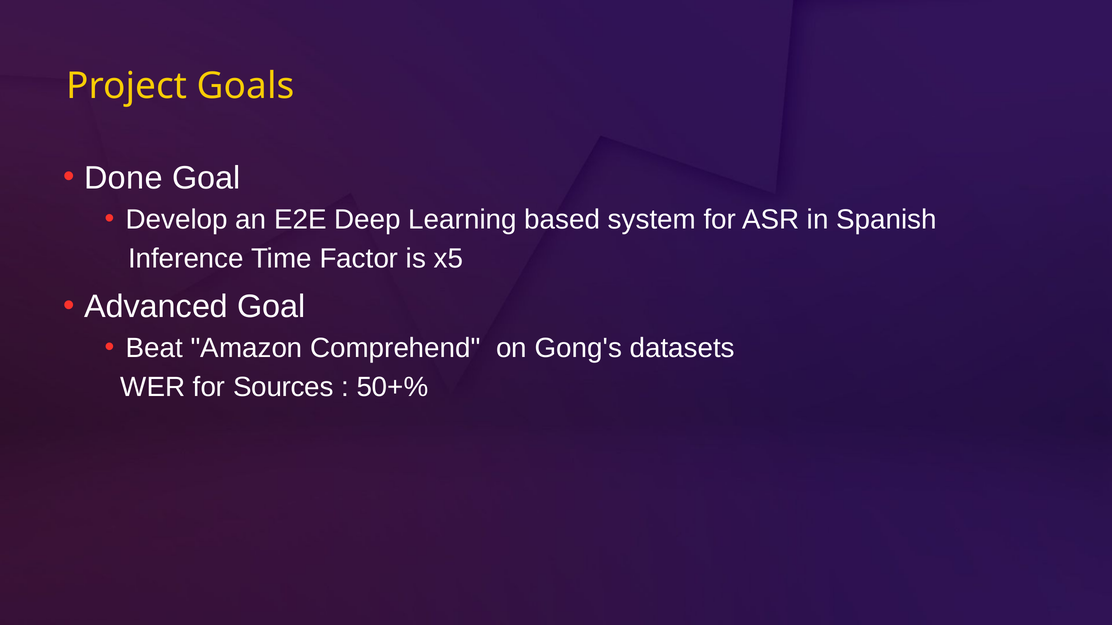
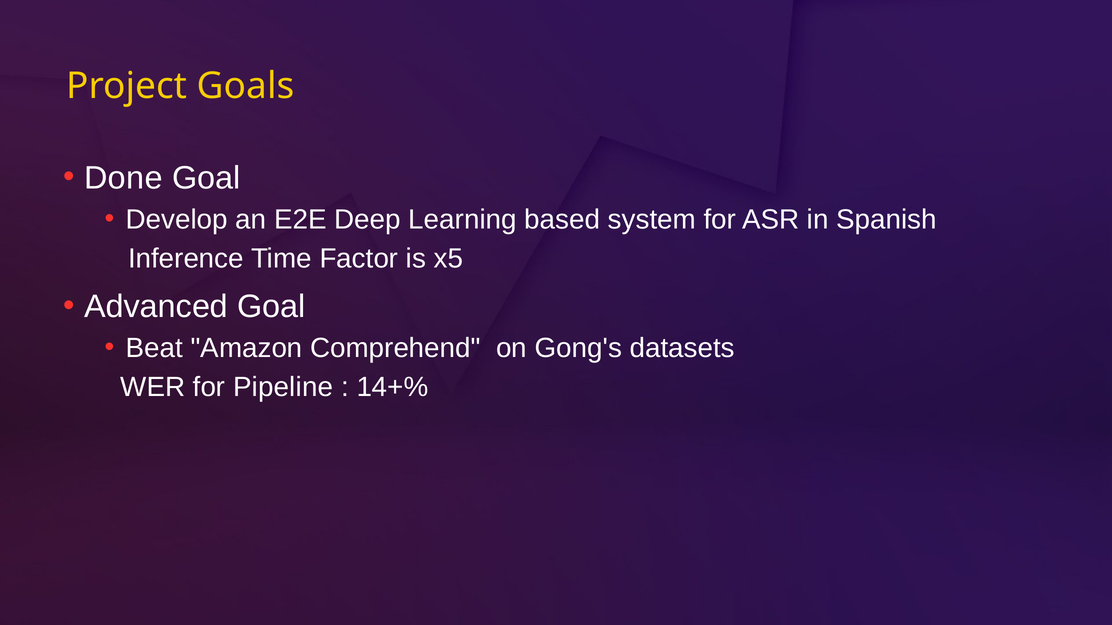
Sources: Sources -> Pipeline (283, 388)
50+%: 50+% -> 14+% (392, 388)
